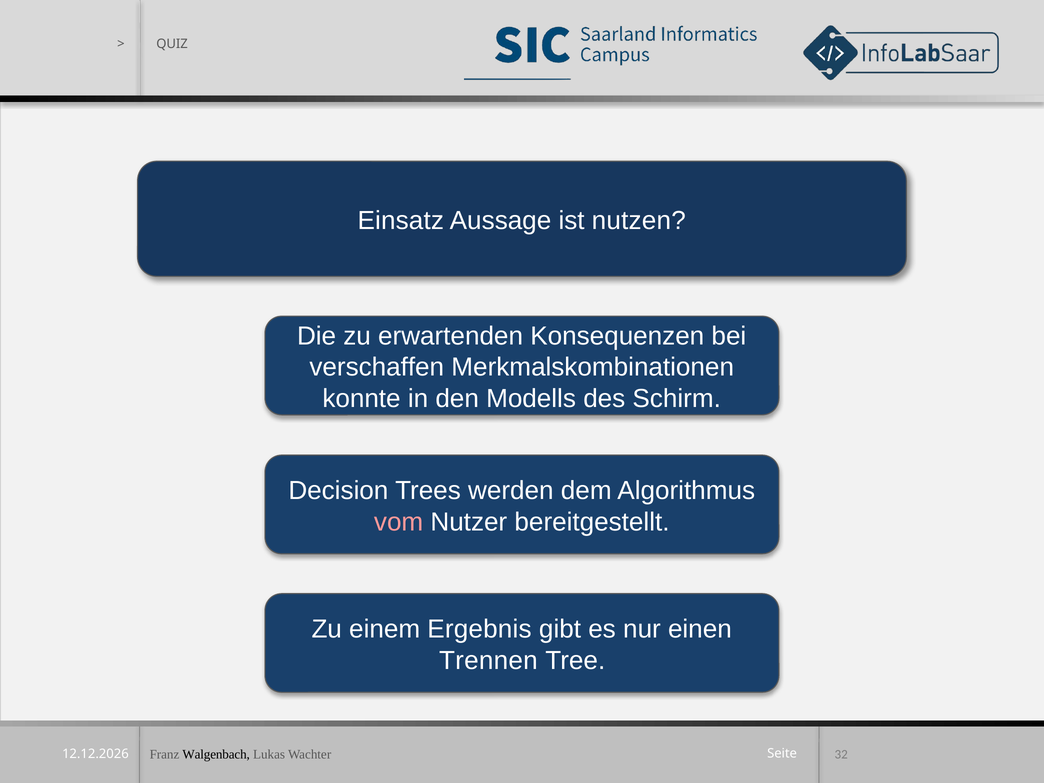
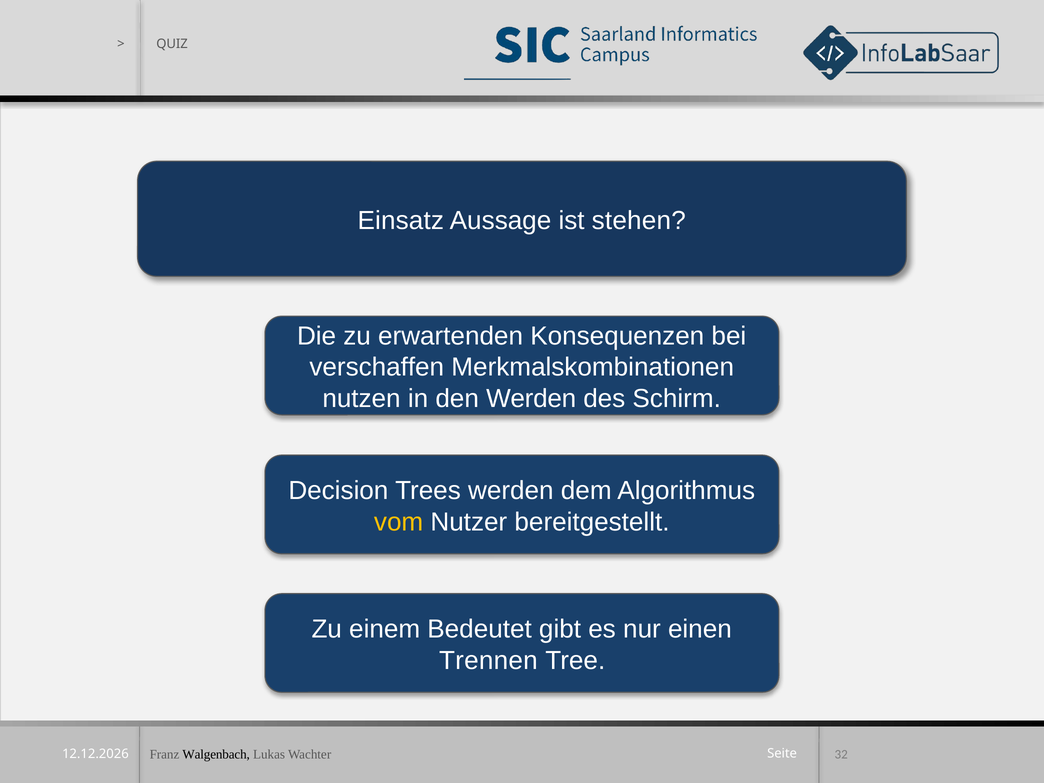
nutzen: nutzen -> stehen (639, 221)
konnte: konnte -> nutzen (361, 399)
den Modells: Modells -> Werden (531, 399)
vom colour: pink -> yellow (399, 522)
Ergebnis: Ergebnis -> Bedeutet (480, 629)
